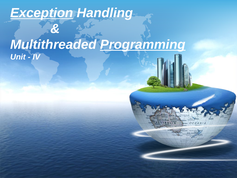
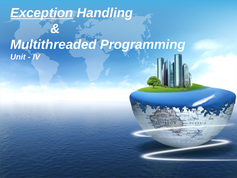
Programming underline: present -> none (143, 45)
